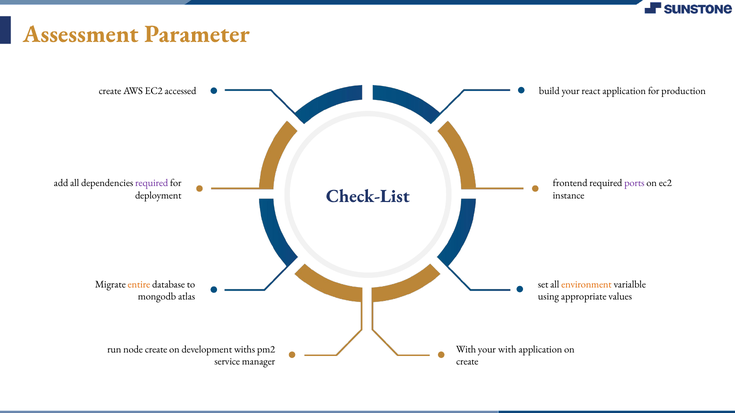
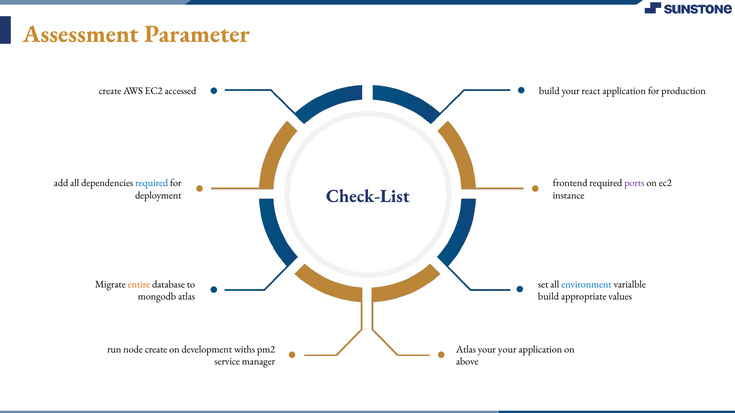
required colour: purple -> blue (152, 183)
environment colour: orange -> blue (586, 285)
using: using -> build (548, 297)
With: With -> Atlas (466, 350)
your with: with -> your (507, 350)
create: create -> above (467, 362)
